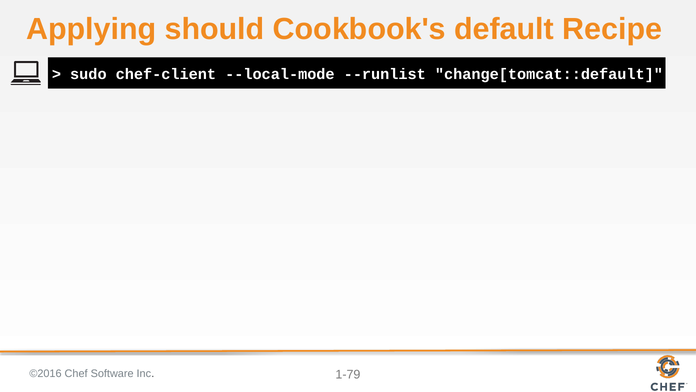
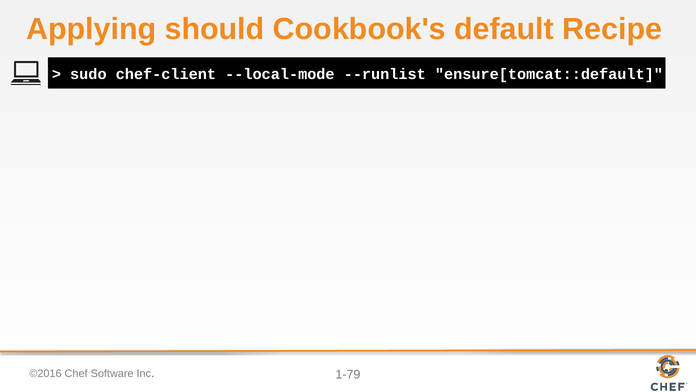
change[tomcat::default: change[tomcat::default -> ensure[tomcat::default (549, 74)
